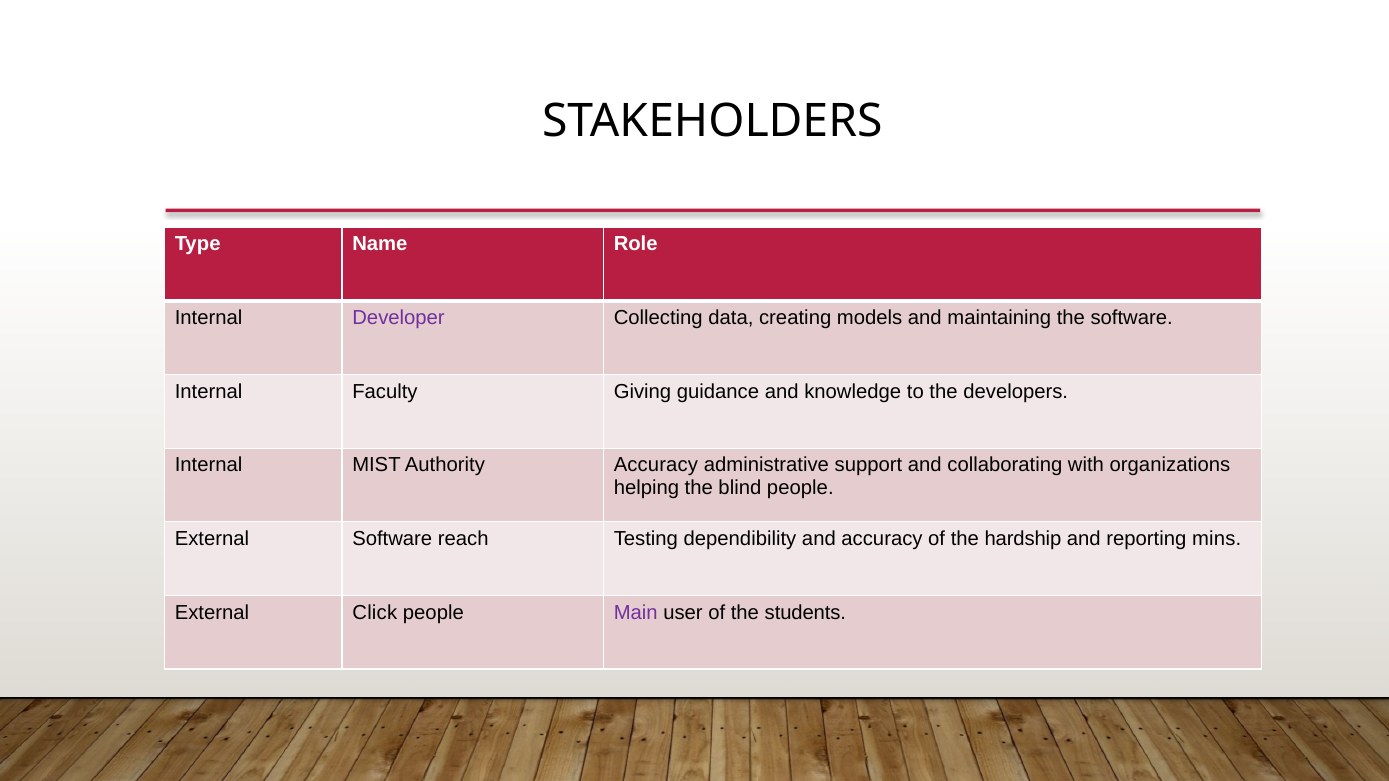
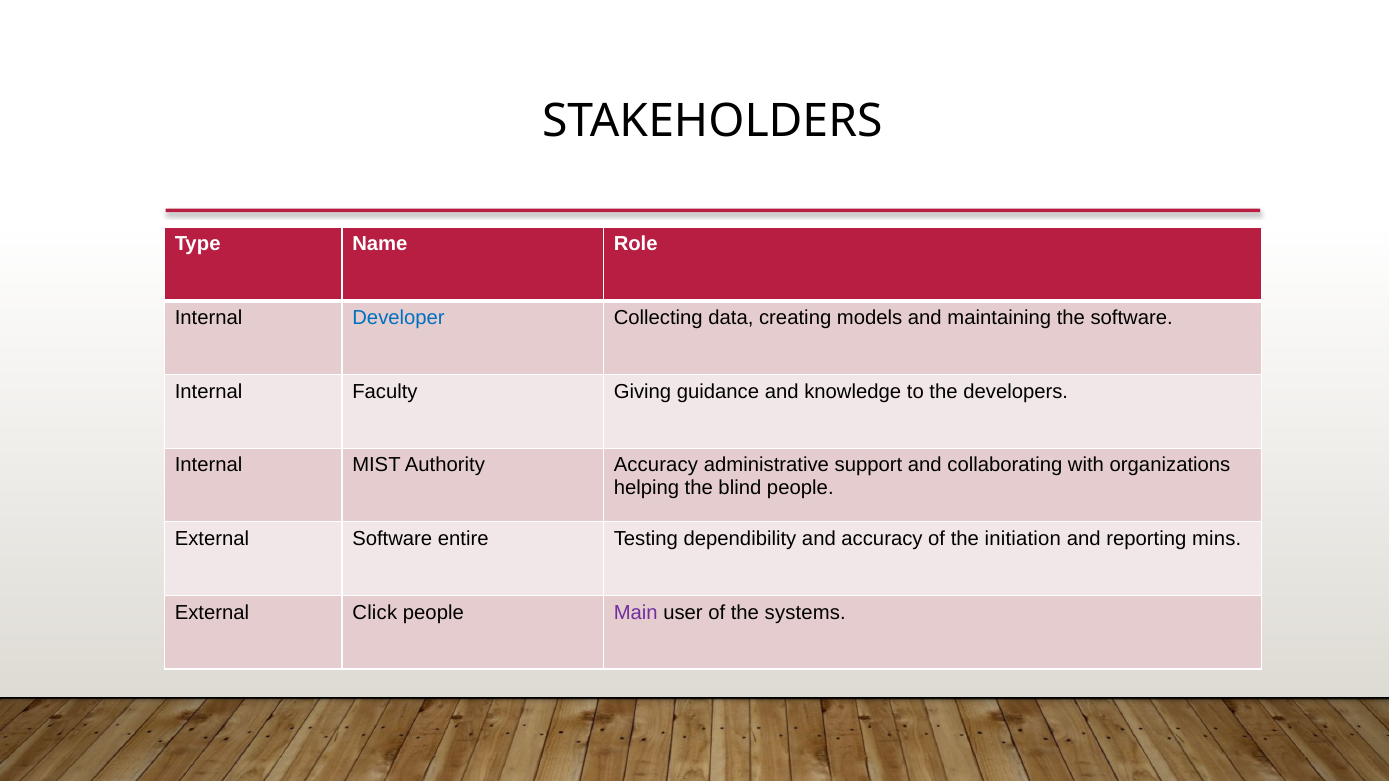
Developer colour: purple -> blue (399, 318)
reach: reach -> entire (463, 539)
hardship: hardship -> initiation (1023, 539)
students: students -> systems (805, 613)
